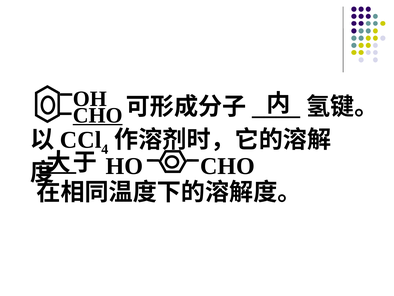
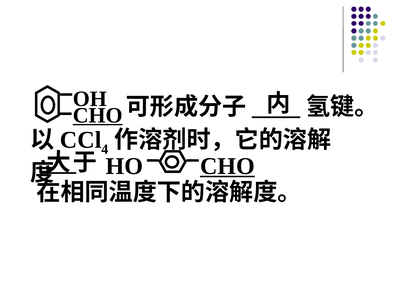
CHO underline: none -> present (227, 166)
